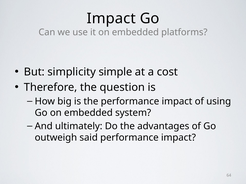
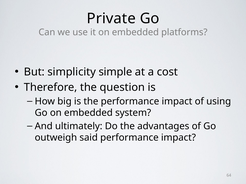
Impact: Impact -> Private (111, 18)
